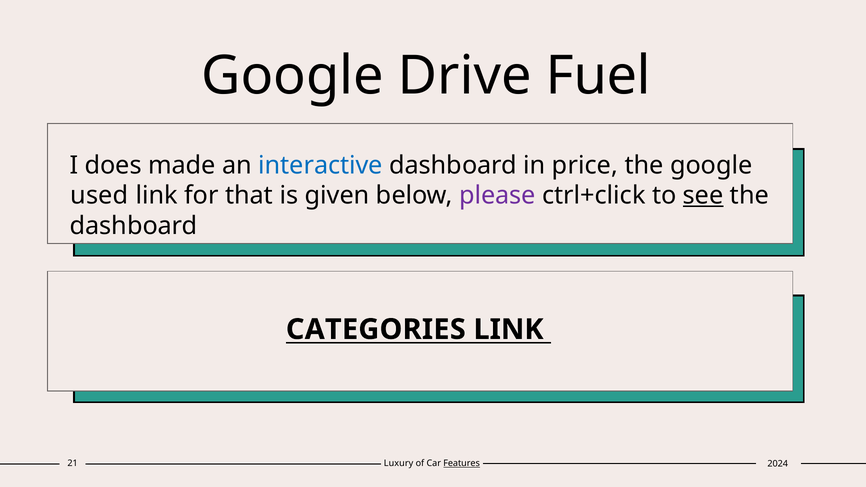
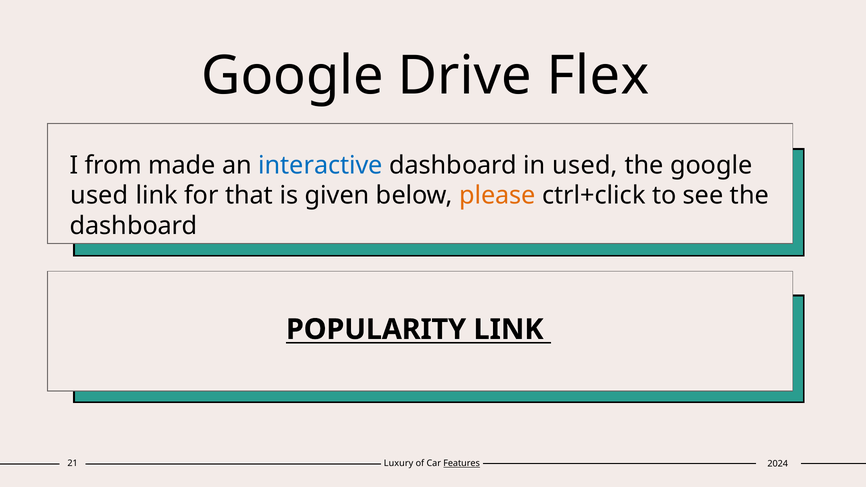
Fuel: Fuel -> Flex (598, 76)
does: does -> from (113, 165)
in price: price -> used (585, 165)
please colour: purple -> orange (497, 196)
see underline: present -> none (703, 196)
CATEGORIES: CATEGORIES -> POPULARITY (376, 329)
